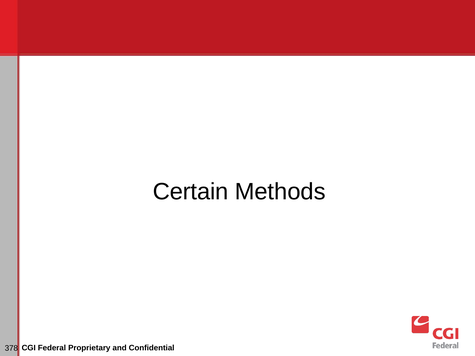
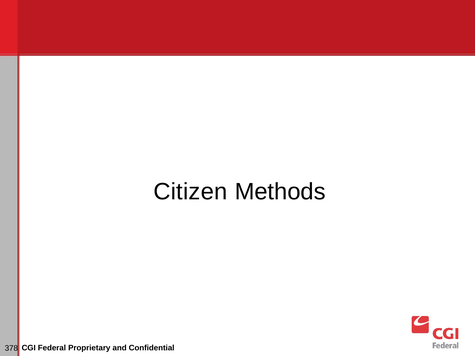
Certain: Certain -> Citizen (190, 192)
